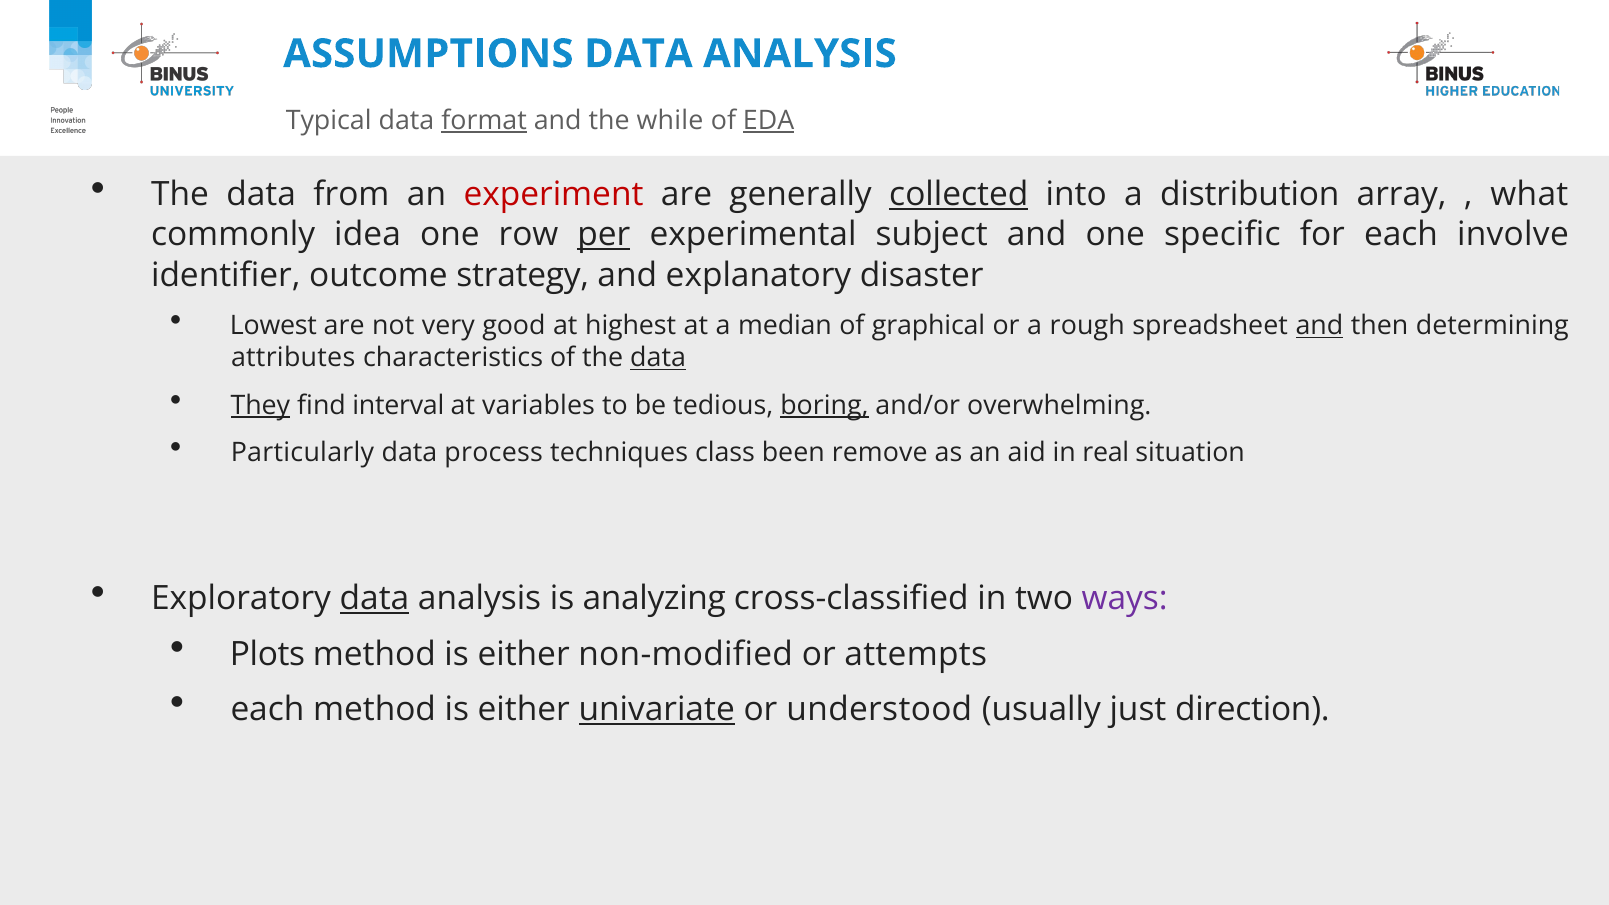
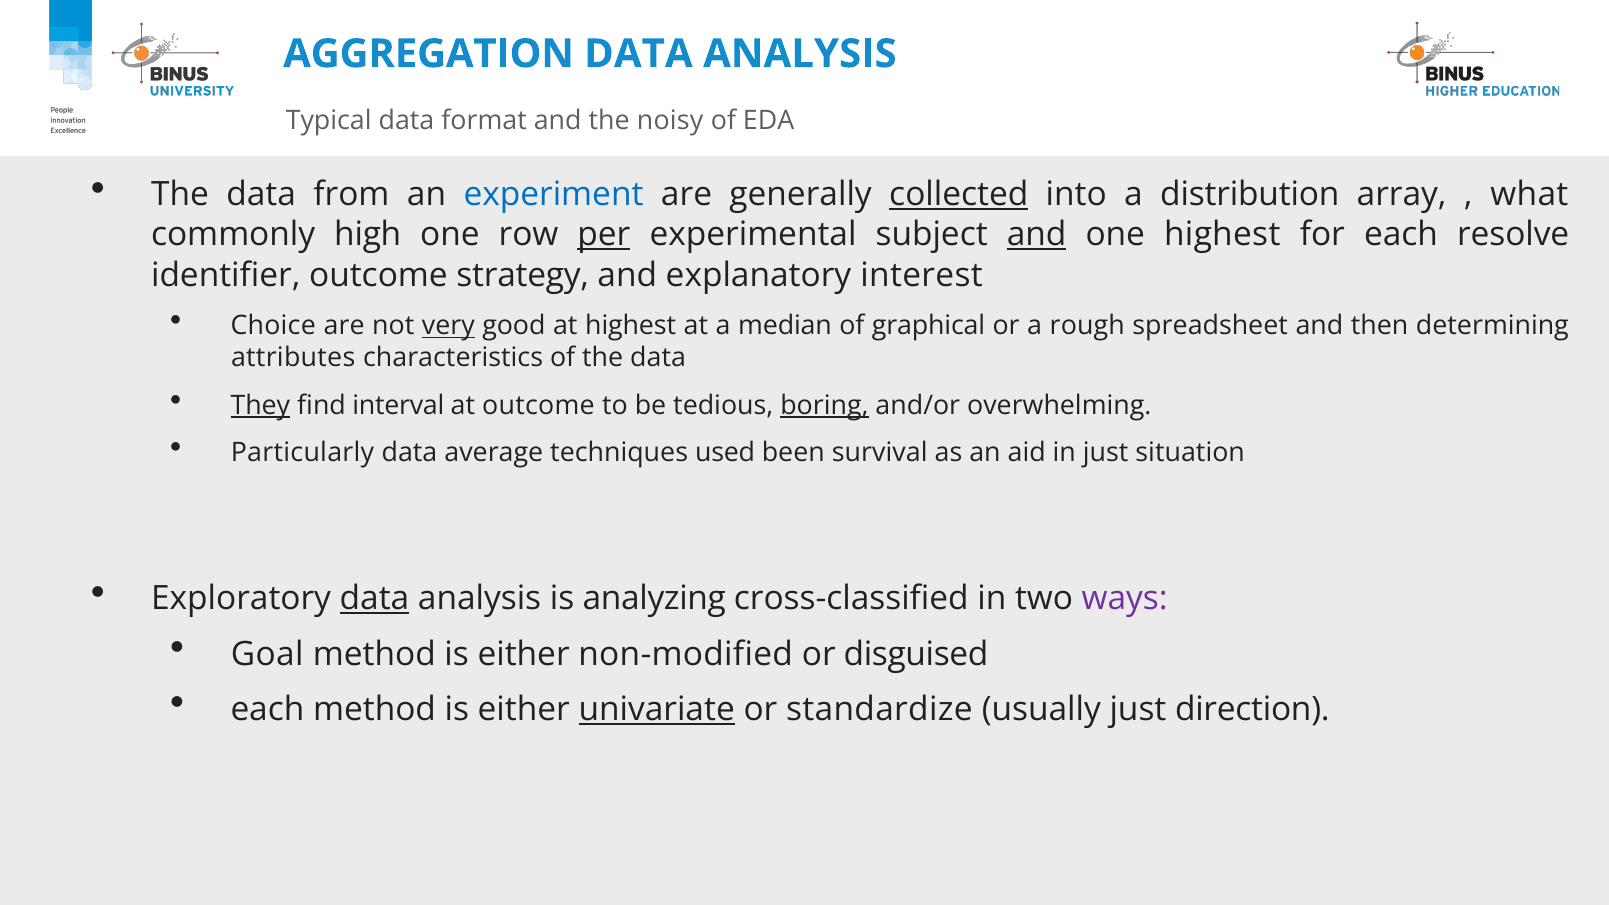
ASSUMPTIONS: ASSUMPTIONS -> AGGREGATION (429, 54)
format underline: present -> none (484, 120)
while: while -> noisy (670, 120)
EDA underline: present -> none (769, 120)
experiment colour: red -> blue (554, 195)
idea: idea -> high (368, 235)
and underline: none -> present (1037, 235)
one specific: specific -> highest (1222, 235)
involve: involve -> resolve (1513, 235)
disaster: disaster -> interest (922, 275)
Lowest: Lowest -> Choice (273, 326)
very underline: none -> present (448, 326)
and underline: present -> none (1319, 326)
data underline: present -> none (658, 358)
at variables: variables -> outcome (538, 405)
process: process -> average (494, 453)
class: class -> used (725, 453)
remove: remove -> survival (880, 453)
in real: real -> just (1106, 453)
Plots: Plots -> Goal (267, 654)
attempts: attempts -> disguised (916, 654)
understood: understood -> standardize (879, 710)
